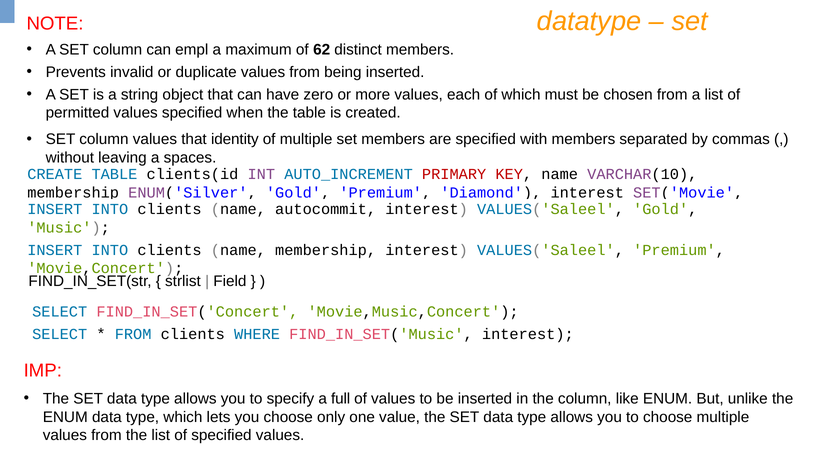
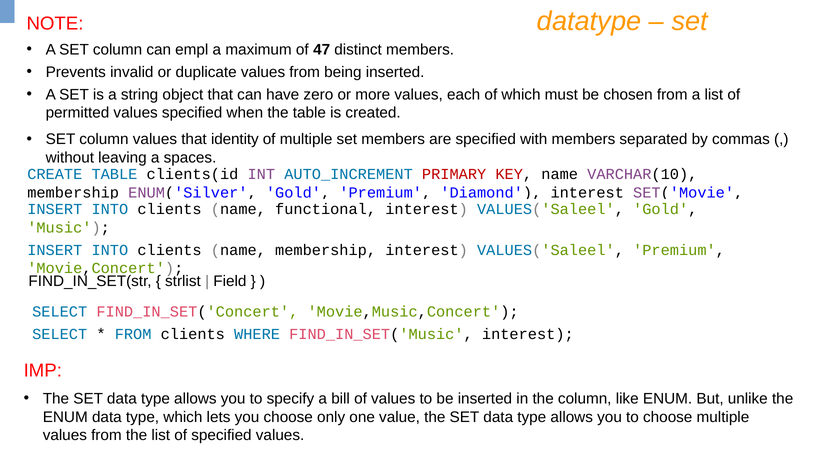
62: 62 -> 47 (322, 50)
autocommit: autocommit -> functional (326, 209)
full: full -> bill (341, 399)
